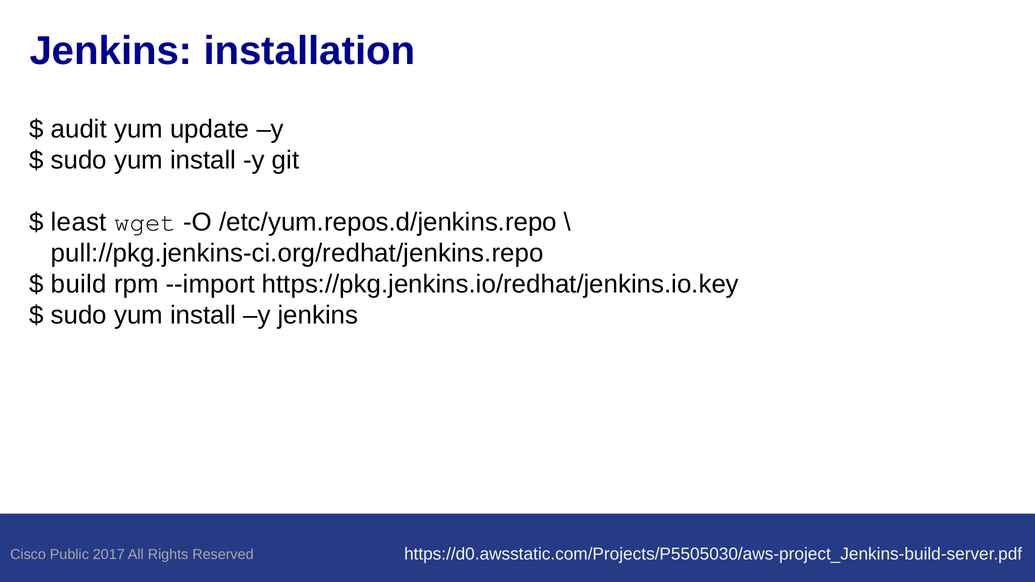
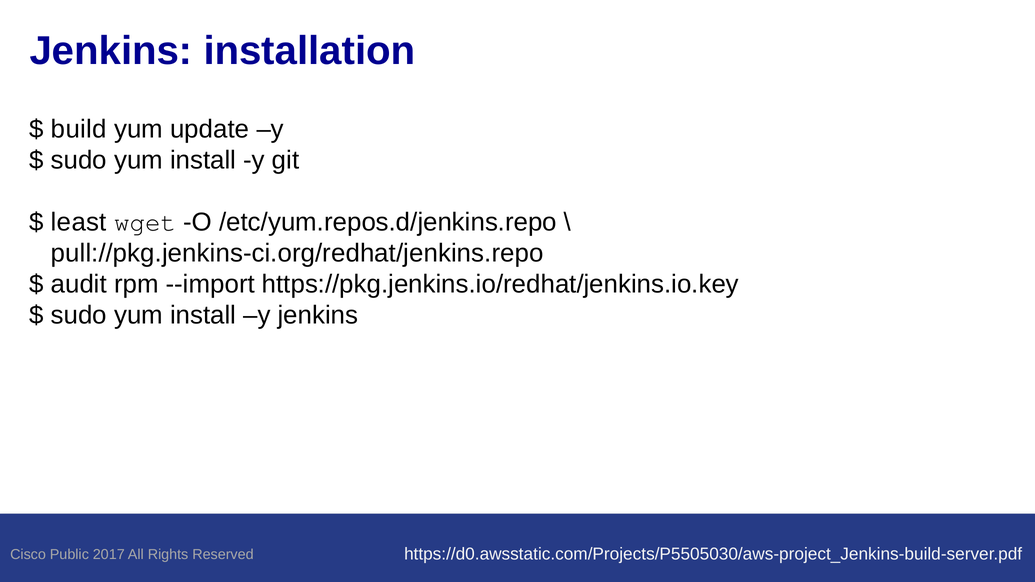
audit: audit -> build (79, 129)
build: build -> audit (79, 284)
